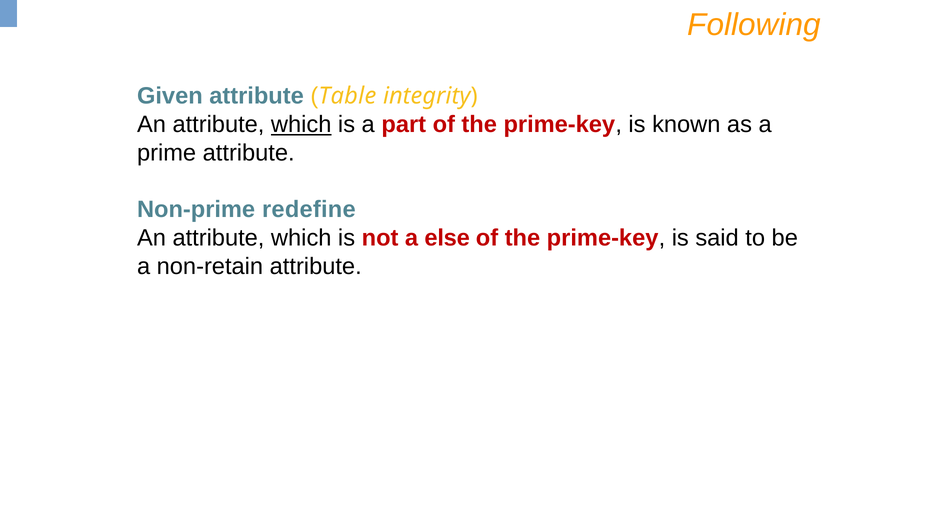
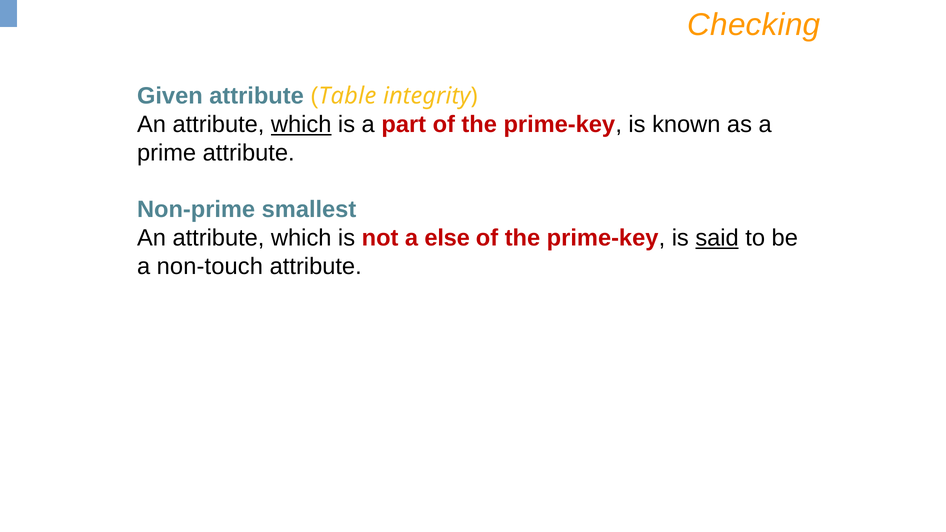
Following: Following -> Checking (754, 25)
redefine: redefine -> smallest (309, 210)
said underline: none -> present (717, 238)
non-retain: non-retain -> non-touch (210, 266)
